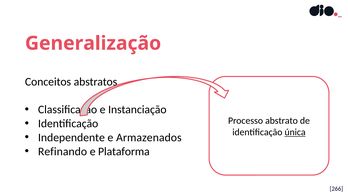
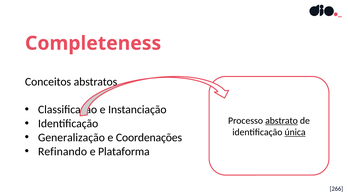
Generalização: Generalização -> Completeness (93, 43)
abstrato underline: none -> present (282, 120)
Independente: Independente -> Generalização (71, 137)
Armazenados: Armazenados -> Coordenações (149, 137)
